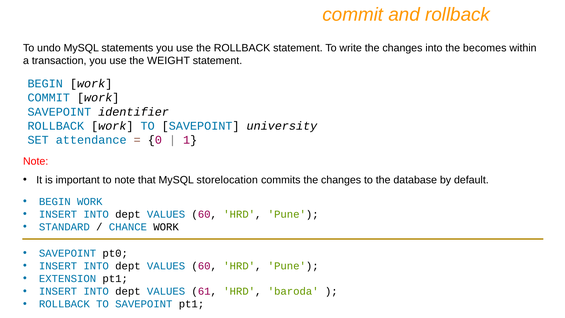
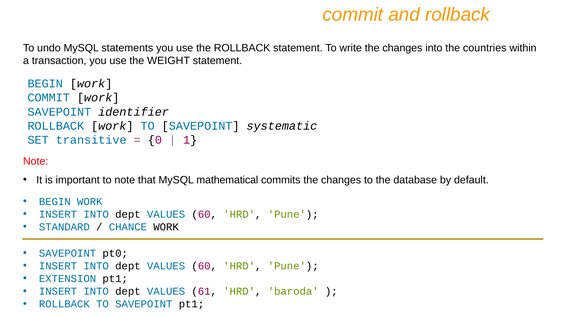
becomes: becomes -> countries (485, 48)
university: university -> systematic (282, 126)
attendance: attendance -> transitive (91, 140)
storelocation: storelocation -> mathematical (227, 180)
